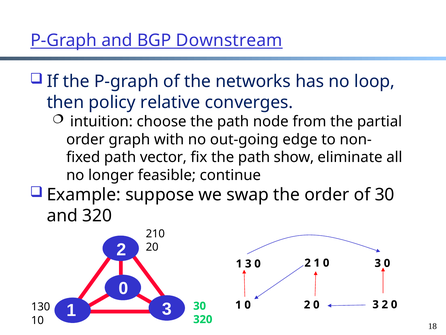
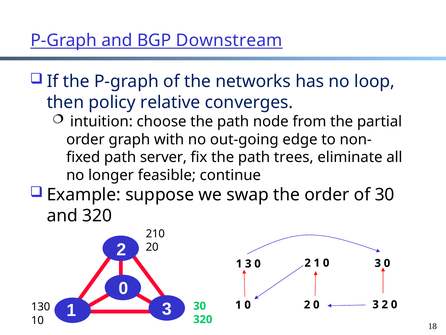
vector: vector -> server (163, 157)
show: show -> trees (294, 157)
